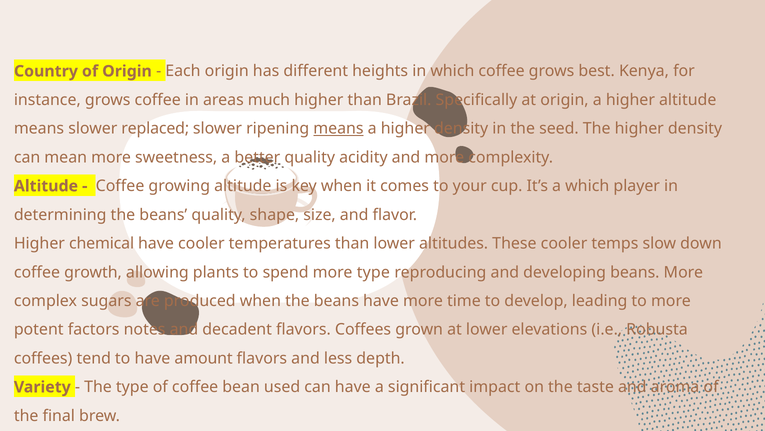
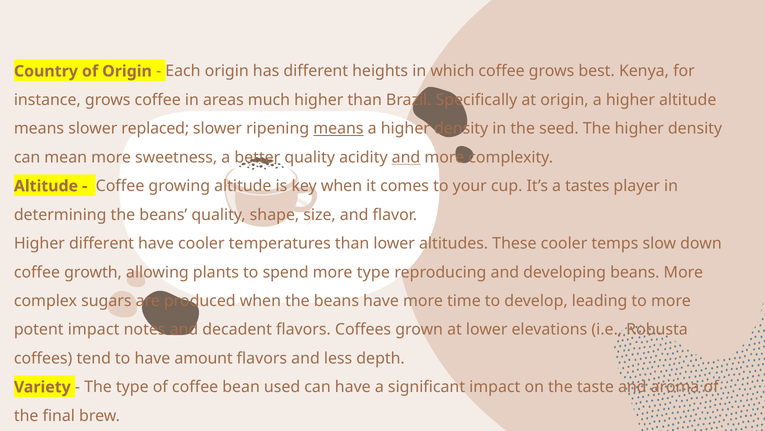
and underline: none -> present (406, 157)
a which: which -> tastes (587, 186)
Higher chemical: chemical -> different (102, 243)
potent factors: factors -> impact (94, 329)
